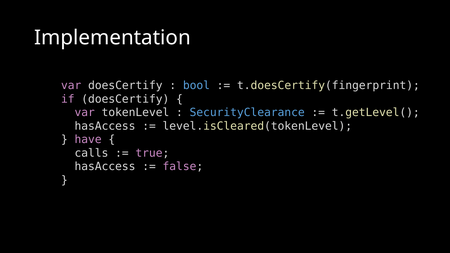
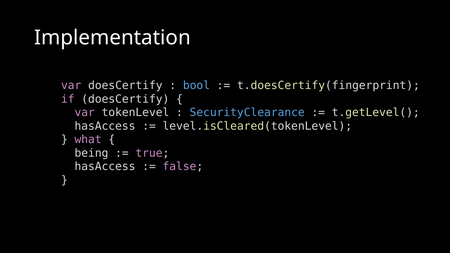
have: have -> what (88, 140)
calls: calls -> being (91, 153)
